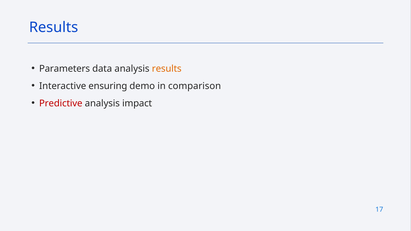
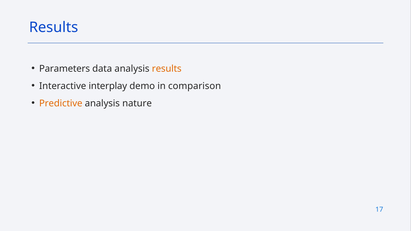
ensuring: ensuring -> interplay (108, 86)
Predictive colour: red -> orange (61, 103)
impact: impact -> nature (137, 103)
